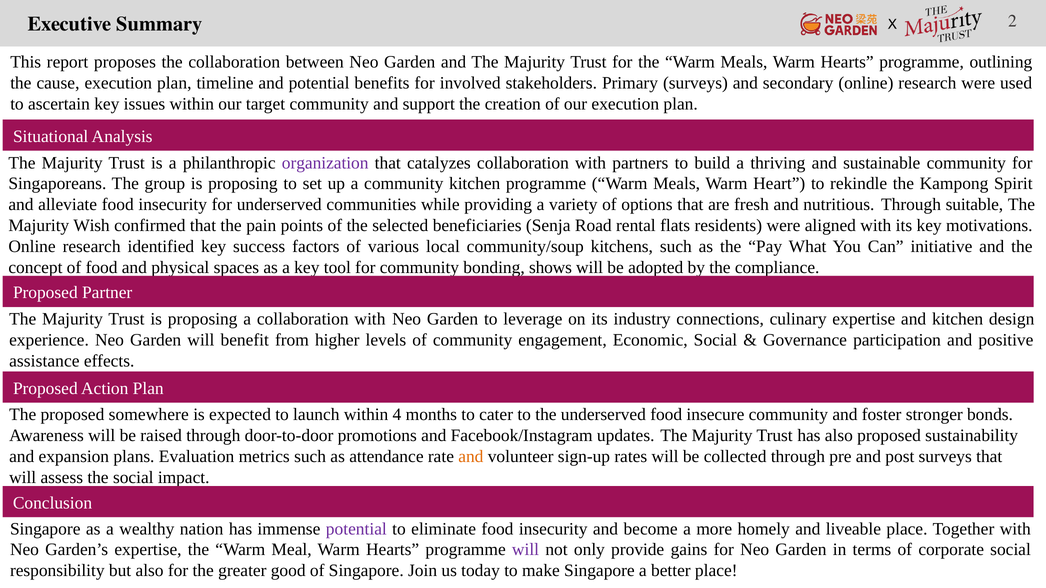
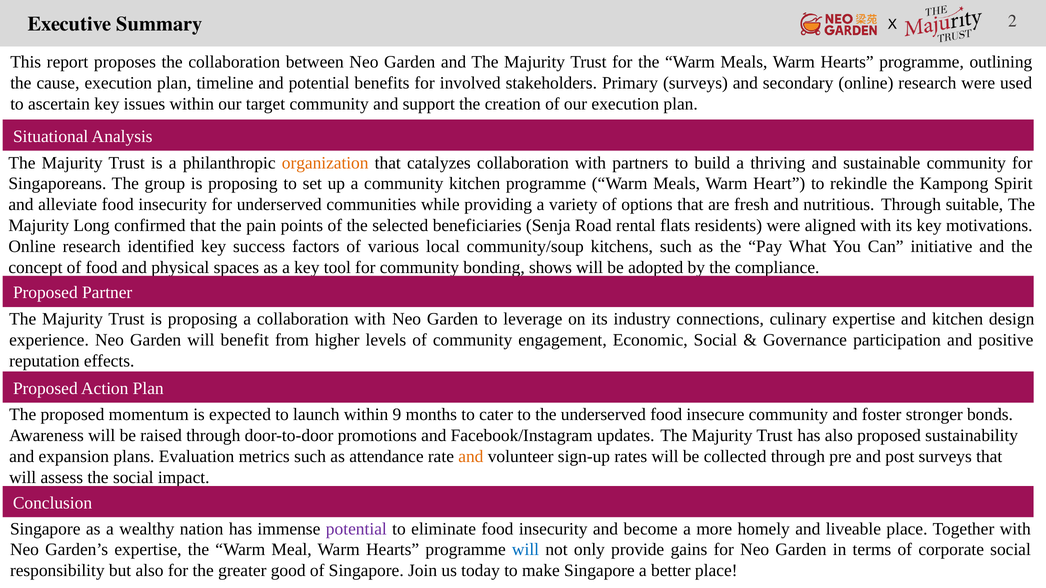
organization colour: purple -> orange (325, 163)
Wish: Wish -> Long (92, 226)
assistance: assistance -> reputation (44, 361)
somewhere: somewhere -> momentum (149, 415)
4: 4 -> 9 (397, 415)
will colour: purple -> blue (526, 550)
